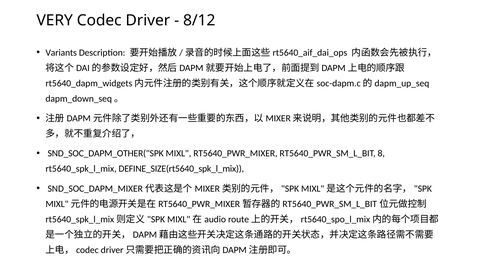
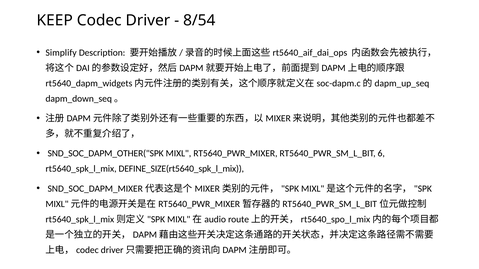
VERY: VERY -> KEEP (55, 21)
8/12: 8/12 -> 8/54 (199, 21)
Variants: Variants -> Simplify (61, 53)
8: 8 -> 6 (381, 154)
